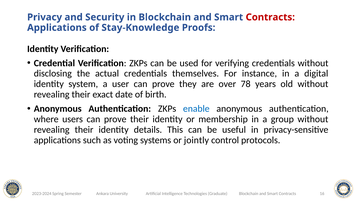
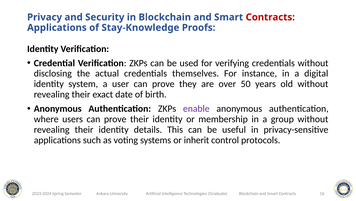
78: 78 -> 50 (246, 84)
enable colour: blue -> purple (196, 108)
jointly: jointly -> inherit (197, 140)
